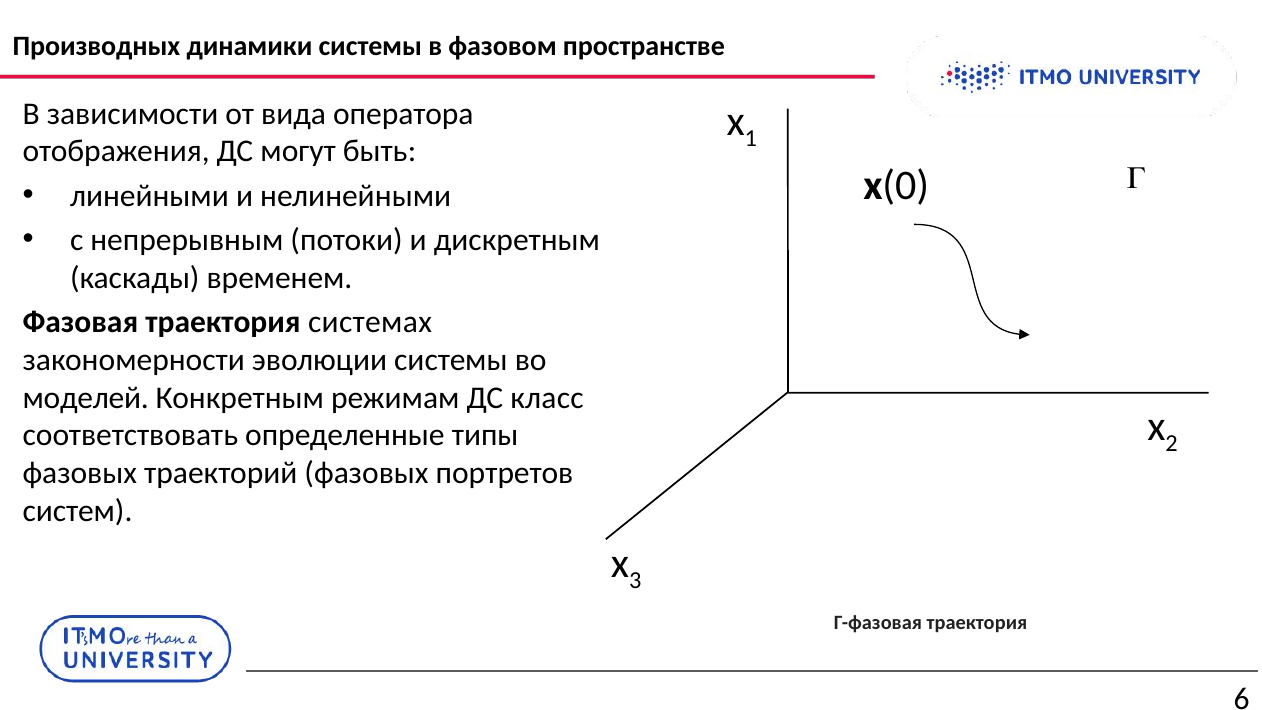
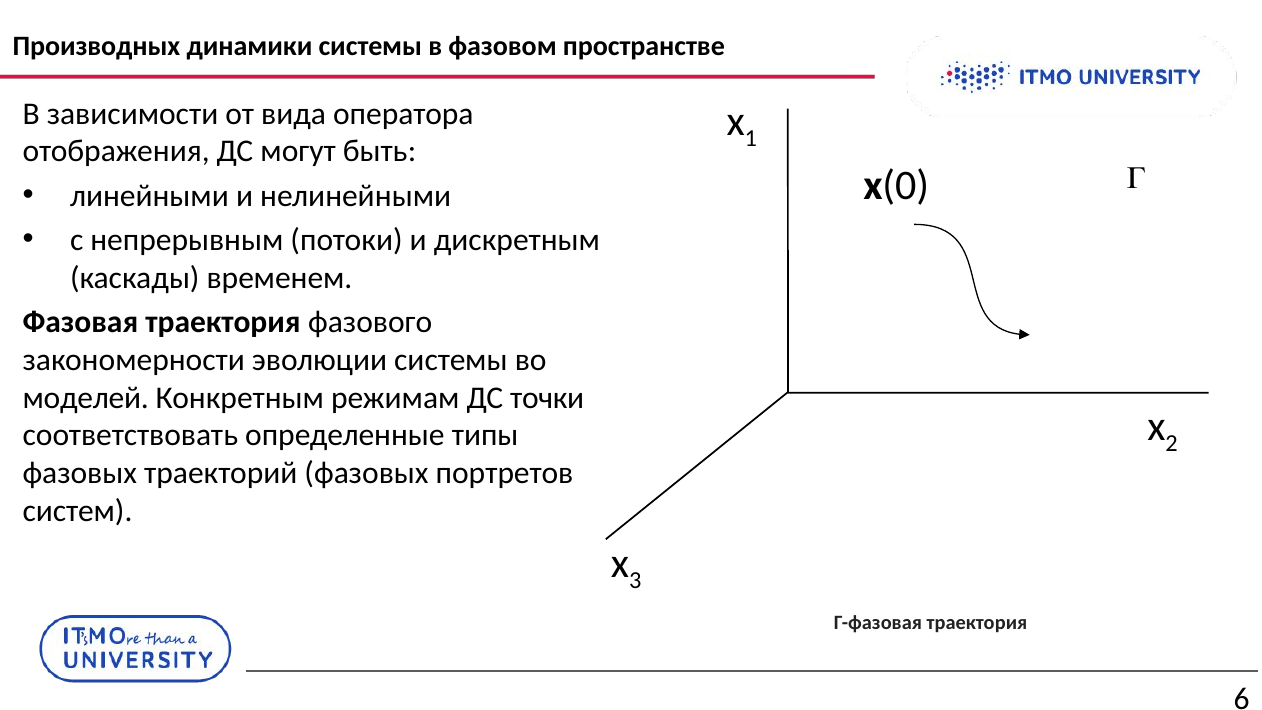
системах: системах -> фазового (370, 322)
класс: класс -> точки (547, 398)
